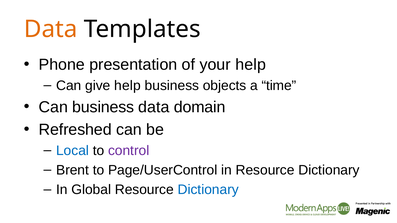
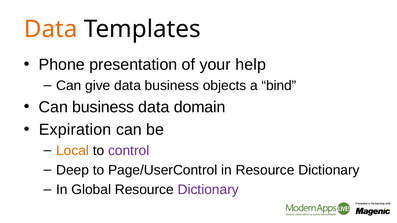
give help: help -> data (128, 86)
time: time -> bind (279, 86)
Refreshed: Refreshed -> Expiration (75, 130)
Local colour: blue -> orange (73, 151)
Brent: Brent -> Deep (73, 170)
Dictionary colour: blue -> purple (208, 190)
